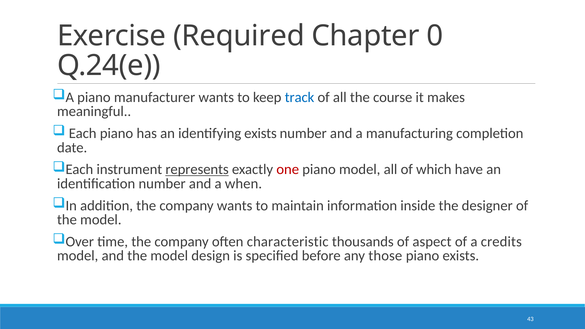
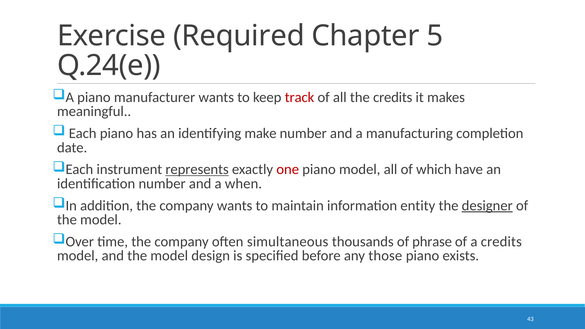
0: 0 -> 5 (435, 36)
track colour: blue -> red (300, 97)
the course: course -> credits (393, 97)
identifying exists: exists -> make (261, 133)
inside: inside -> entity (418, 206)
designer underline: none -> present (487, 206)
characteristic: characteristic -> simultaneous (288, 242)
aspect: aspect -> phrase (432, 242)
